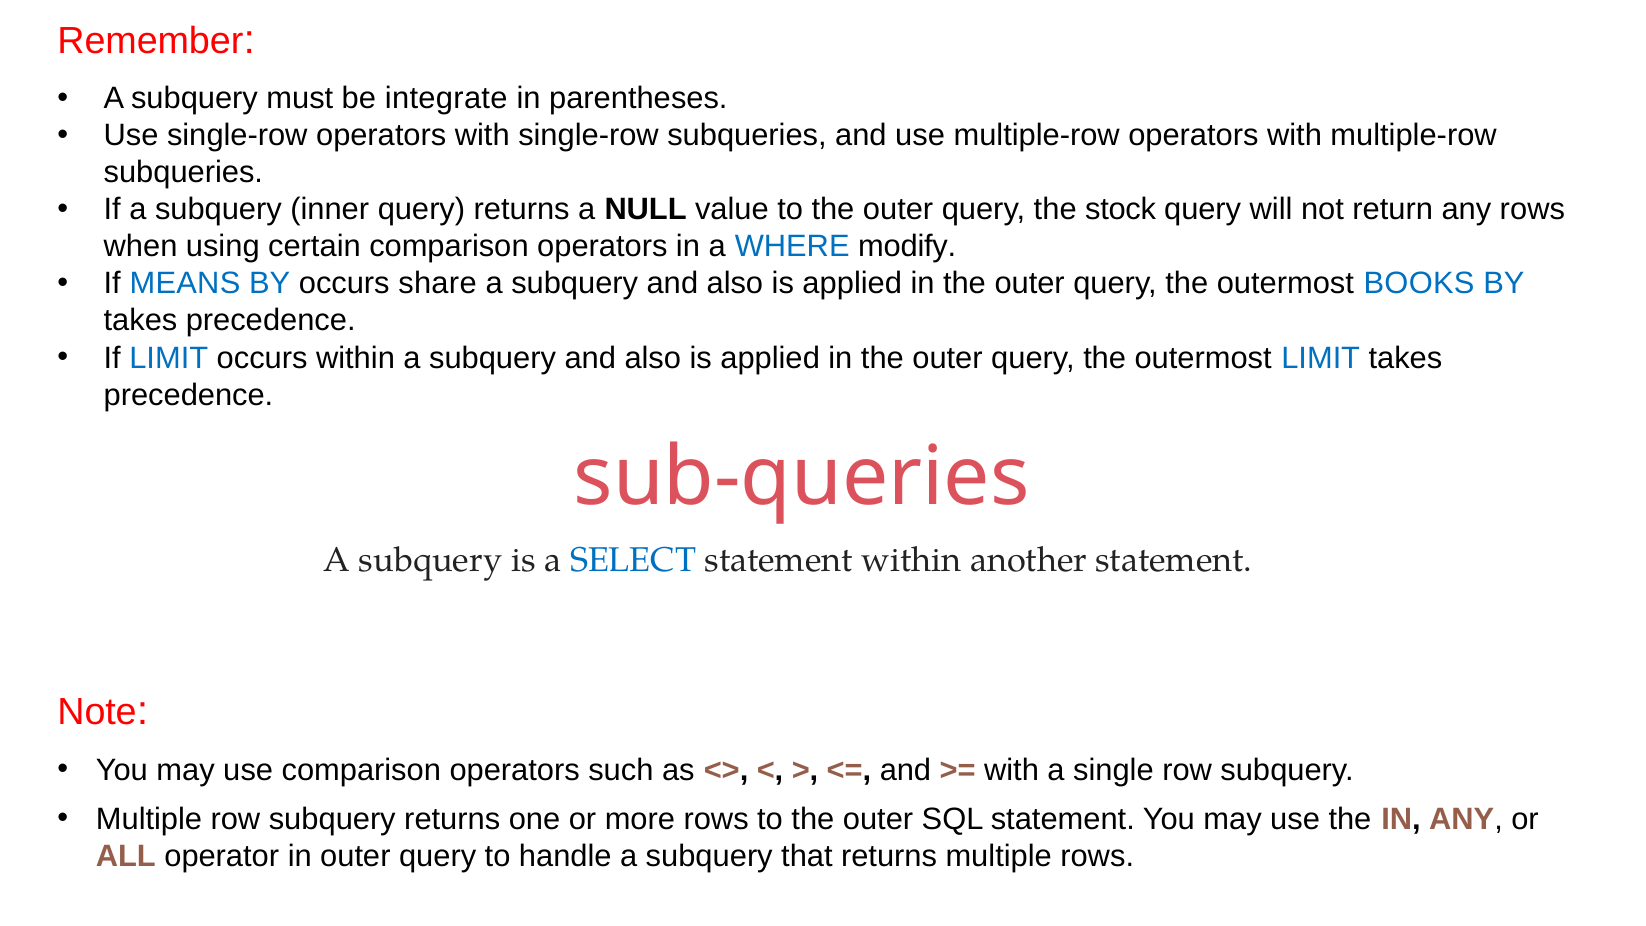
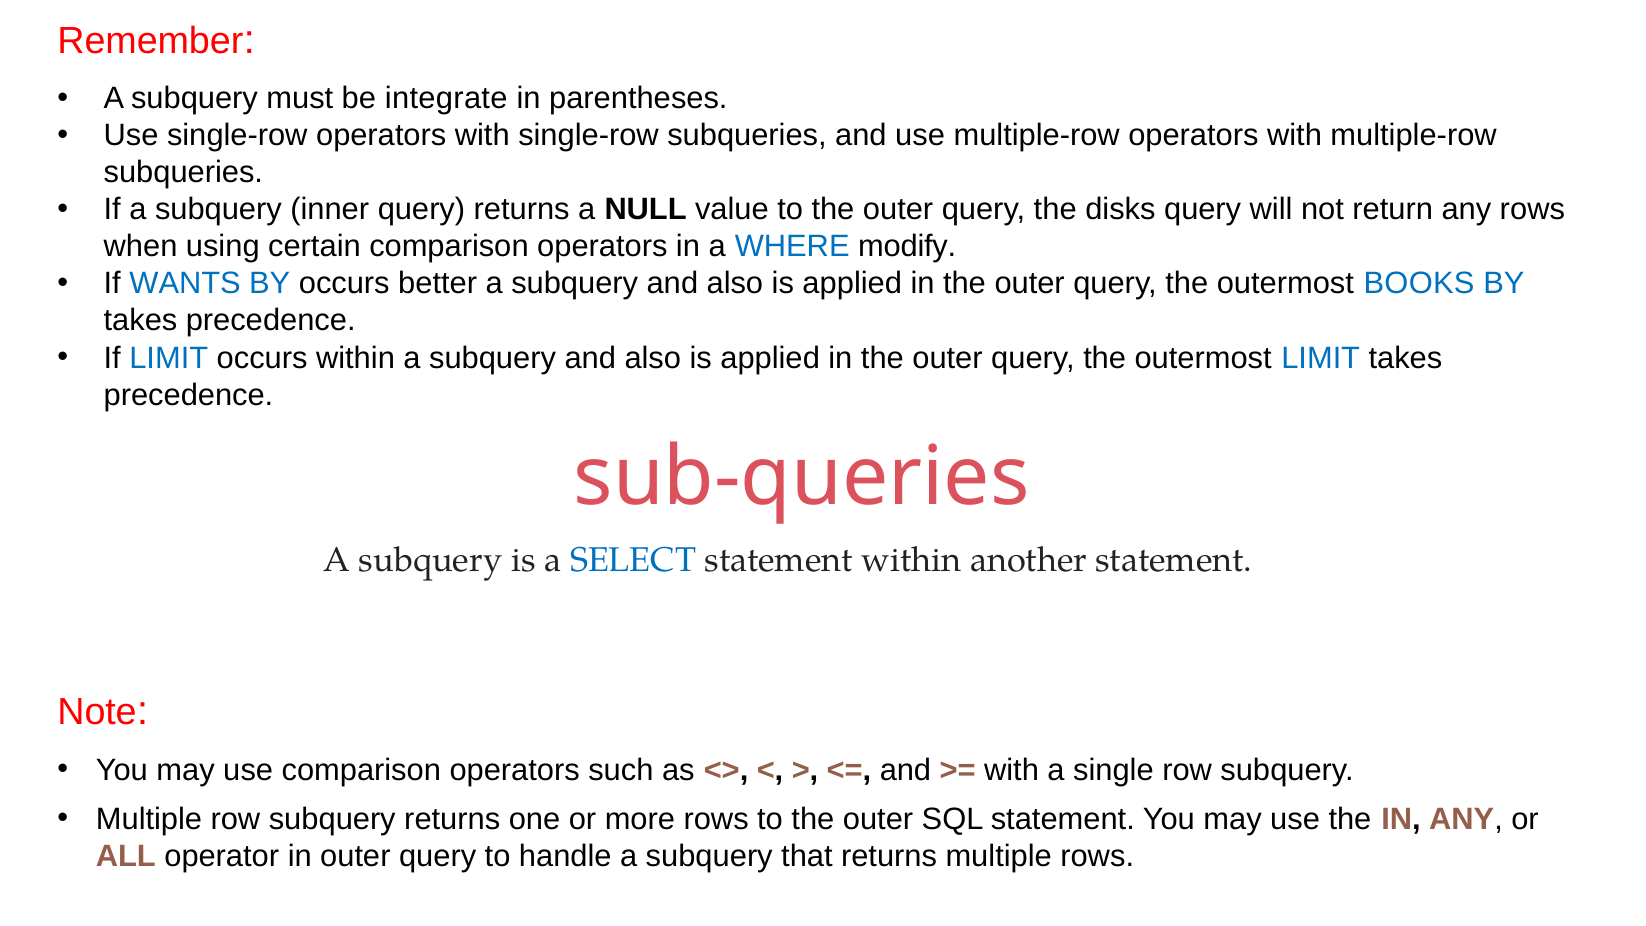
stock: stock -> disks (1120, 210)
MEANS: MEANS -> WANTS (185, 284)
share: share -> better (438, 284)
